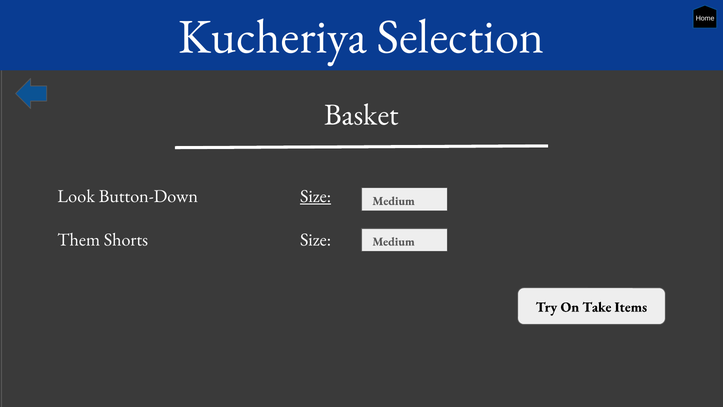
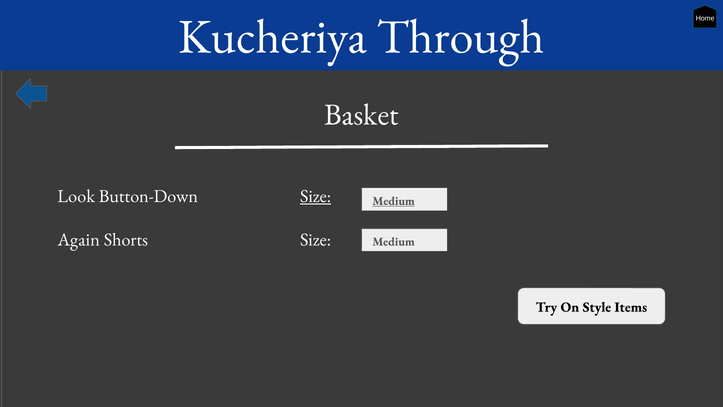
Selection: Selection -> Through (461, 37)
Medium underline: none -> present (394, 201)
Them: Them -> Again (79, 240)
Take: Take -> Style (597, 307)
